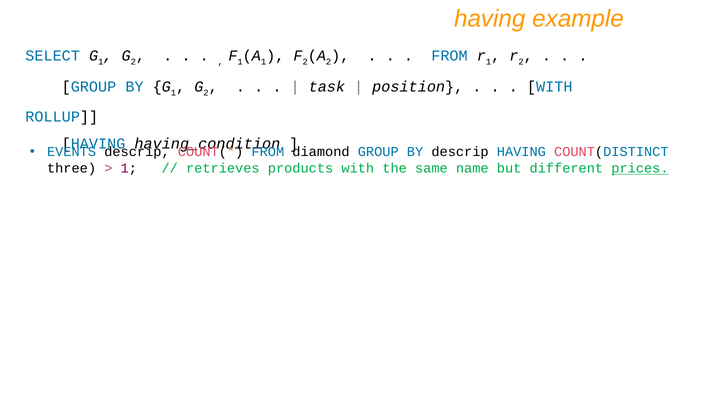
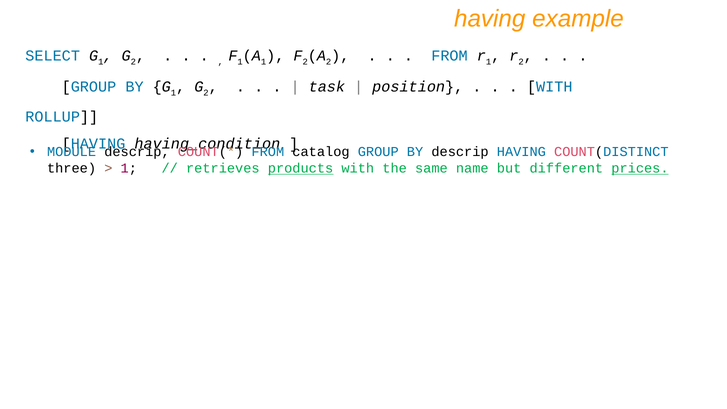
EVENTS: EVENTS -> MODULE (72, 152)
diamond: diamond -> catalog (321, 152)
products underline: none -> present (301, 168)
